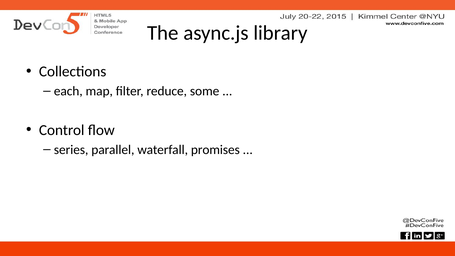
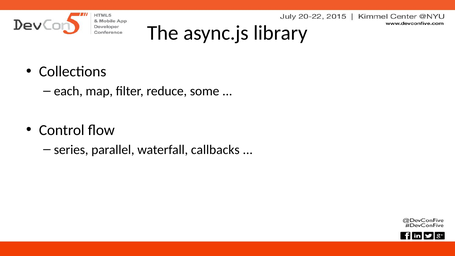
promises: promises -> callbacks (215, 150)
